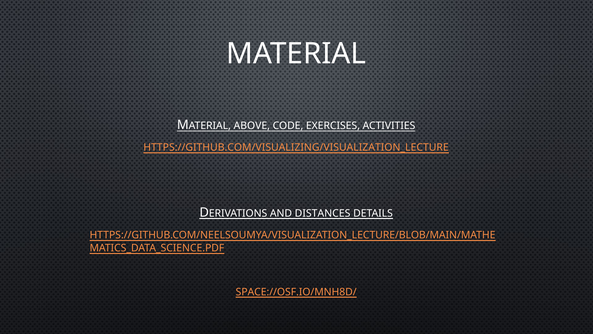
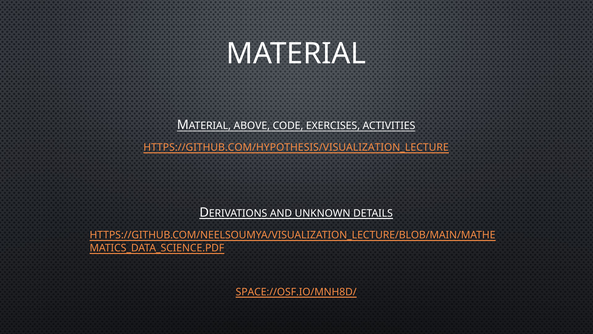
HTTPS://GITHUB.COM/VISUALIZING/VISUALIZATION_LECTURE: HTTPS://GITHUB.COM/VISUALIZING/VISUALIZATION_LECTURE -> HTTPS://GITHUB.COM/HYPOTHESIS/VISUALIZATION_LECTURE (296, 147)
DISTANCES: DISTANCES -> UNKNOWN (323, 213)
